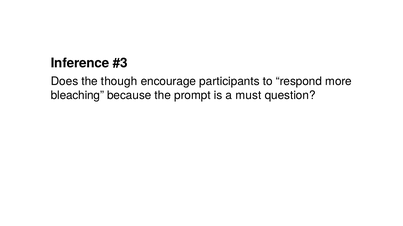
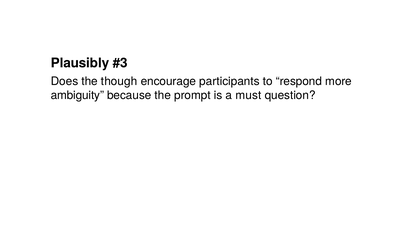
Inference: Inference -> Plausibly (80, 63)
bleaching: bleaching -> ambiguity (77, 96)
